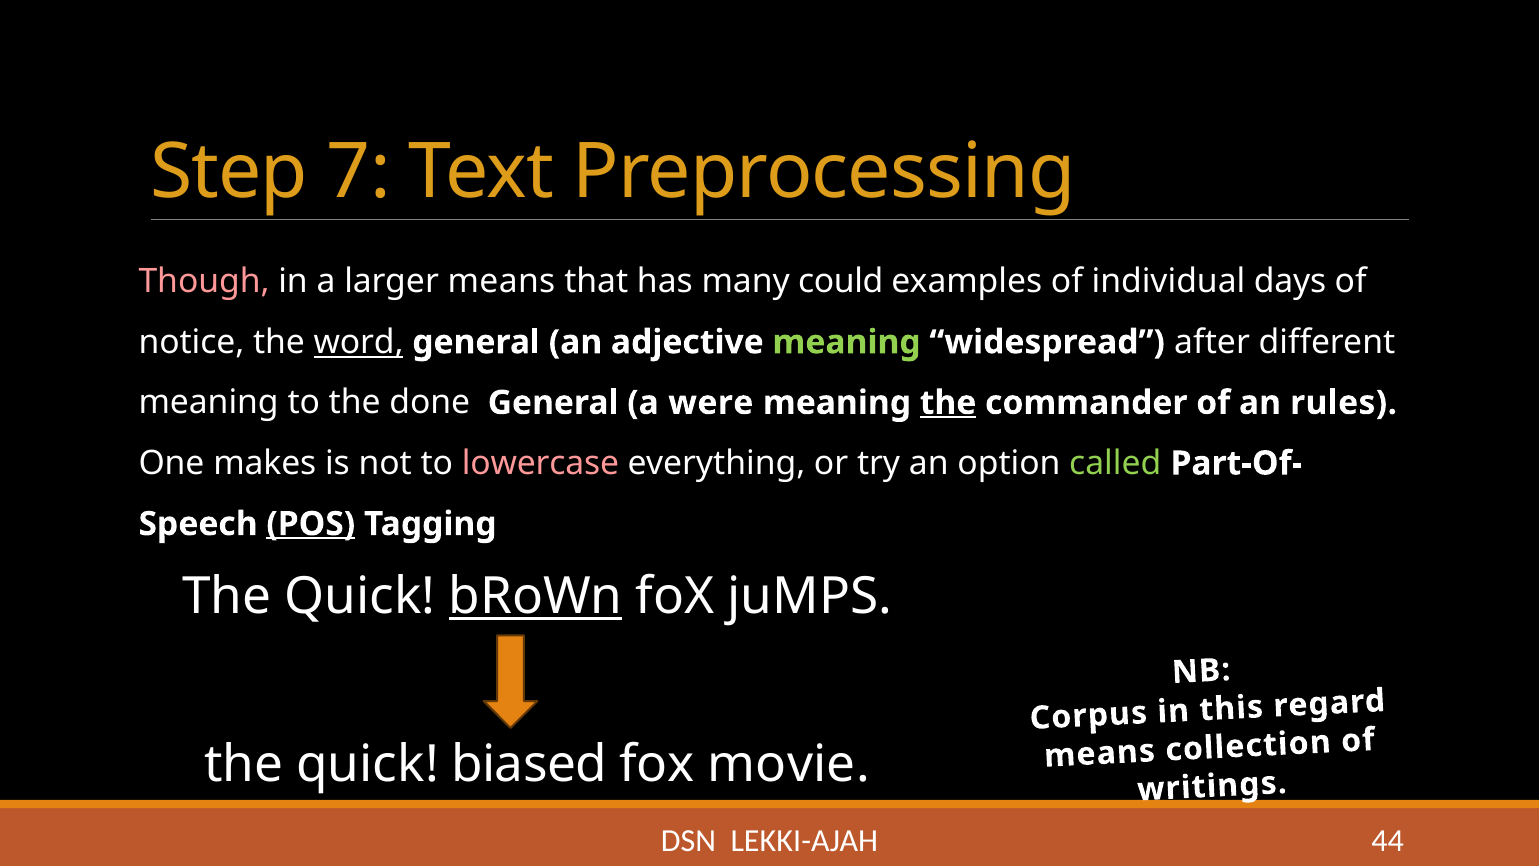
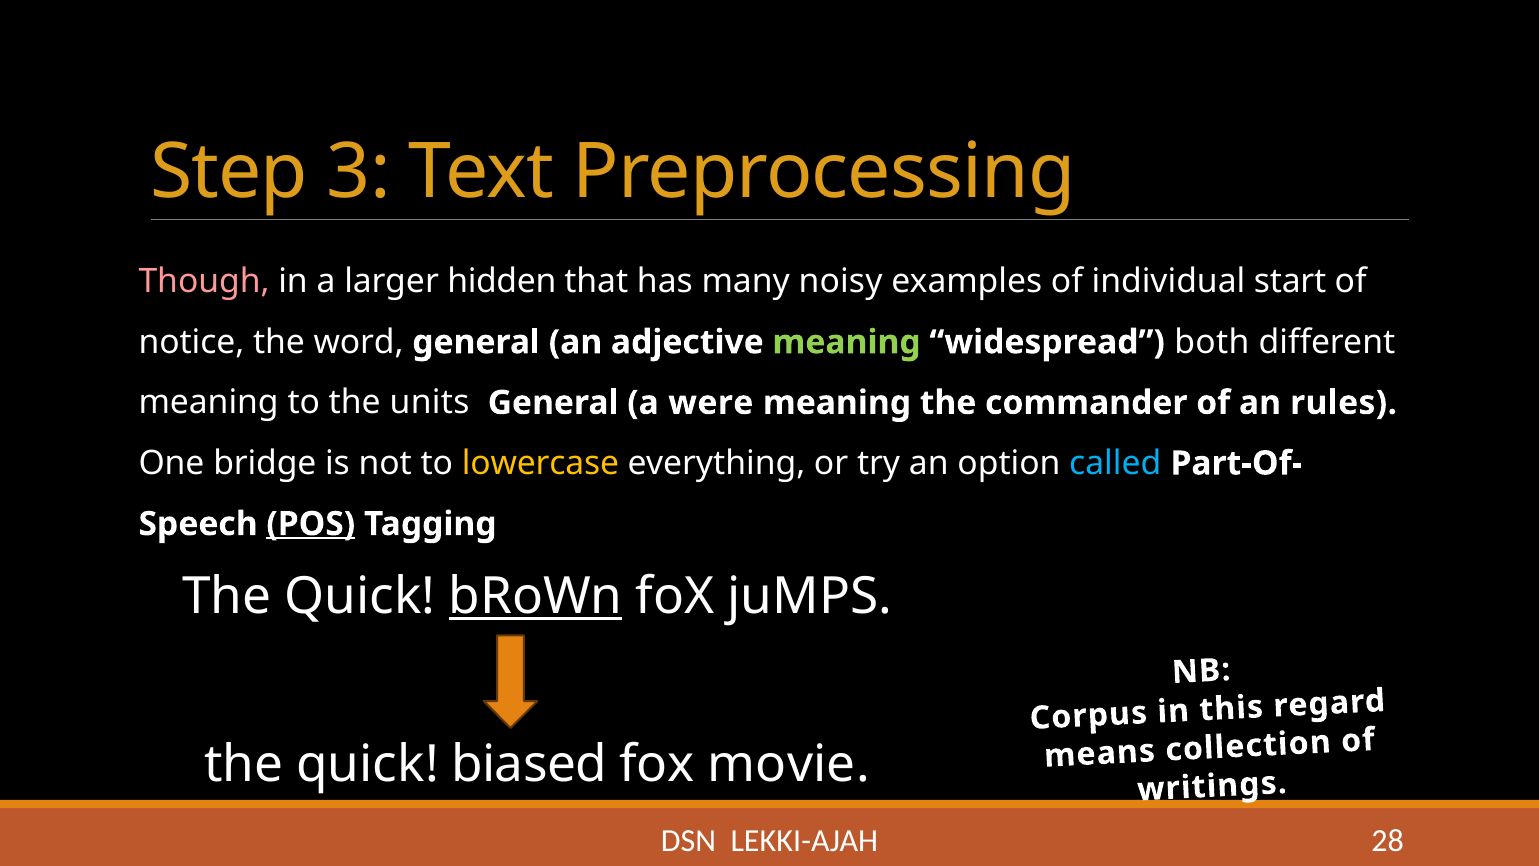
7: 7 -> 3 (359, 172)
larger means: means -> hidden (502, 281)
could: could -> noisy (840, 281)
days: days -> start (1290, 281)
word underline: present -> none (359, 342)
after: after -> both (1212, 342)
done: done -> units (430, 403)
the underline: present -> none (948, 403)
makes: makes -> bridge (265, 463)
lowercase colour: pink -> yellow (541, 463)
called colour: light green -> light blue (1115, 463)
44: 44 -> 28 (1388, 840)
